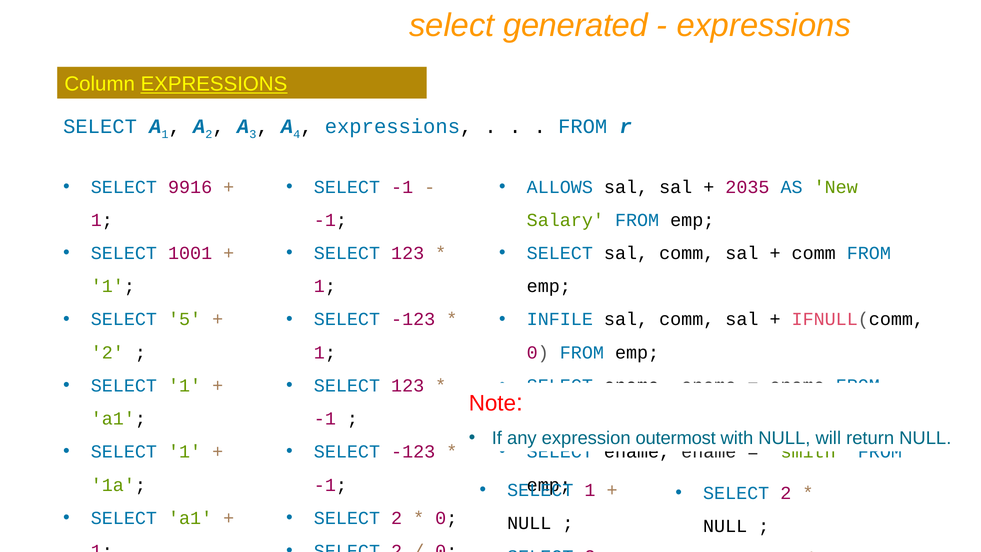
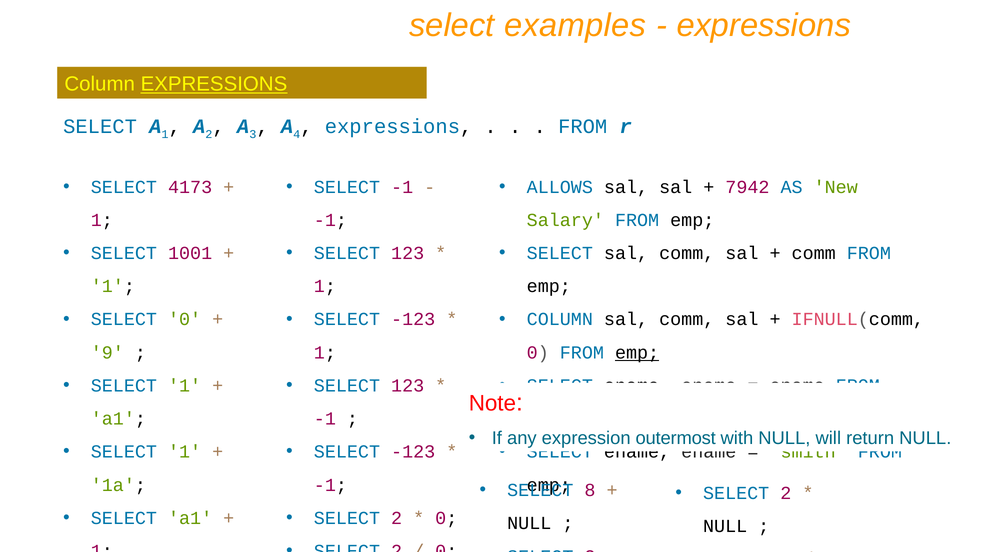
generated: generated -> examples (575, 26)
9916: 9916 -> 4173 (190, 187)
2035: 2035 -> 7942 (747, 187)
SELECT 5: 5 -> 0 (185, 319)
INFILE: INFILE -> COLUMN (560, 319)
2: 2 -> 9 (107, 352)
emp underline: none -> present (637, 352)
1: 1 -> 8 (590, 490)
